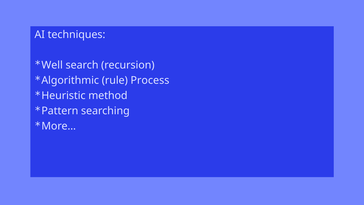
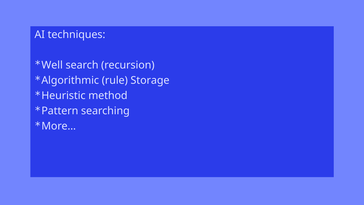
Process: Process -> Storage (150, 80)
